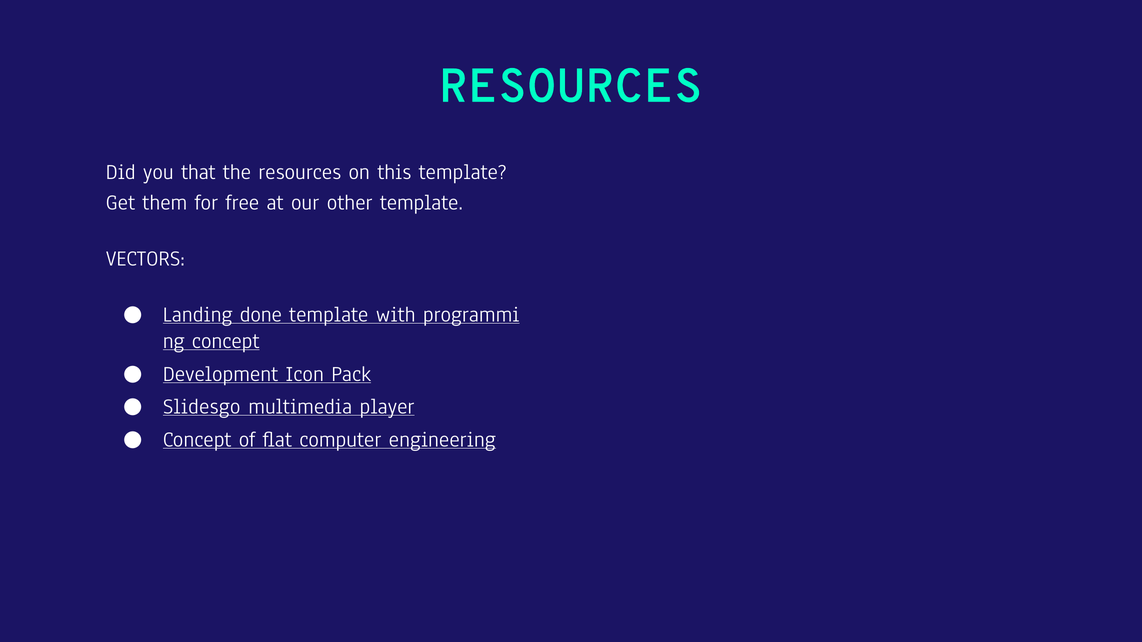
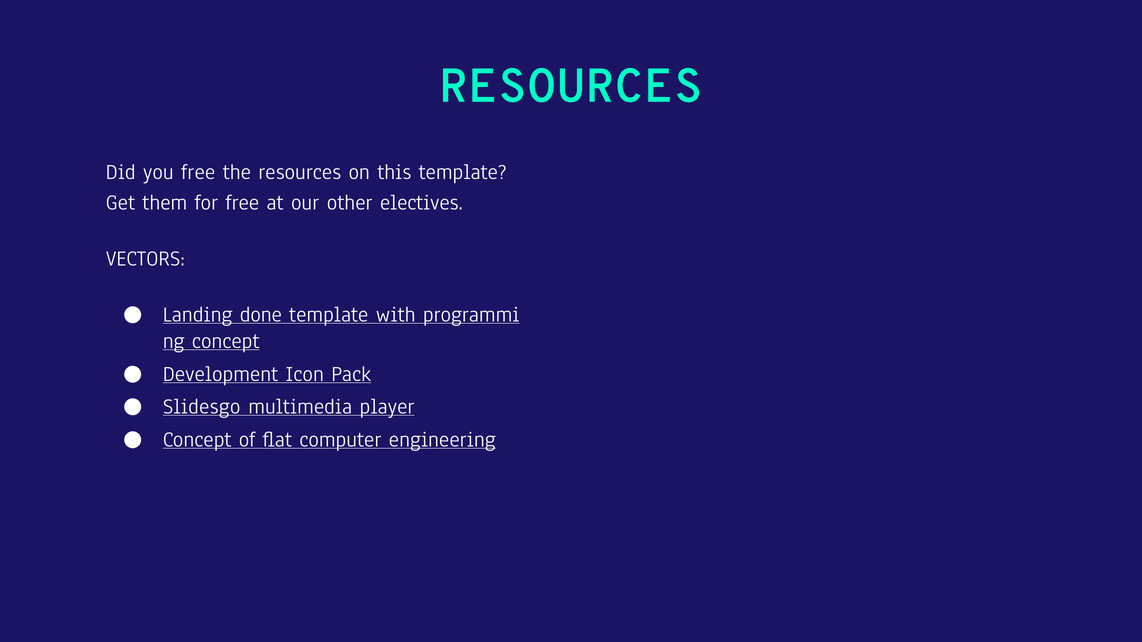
you that: that -> free (198, 172)
other template: template -> electives (422, 203)
